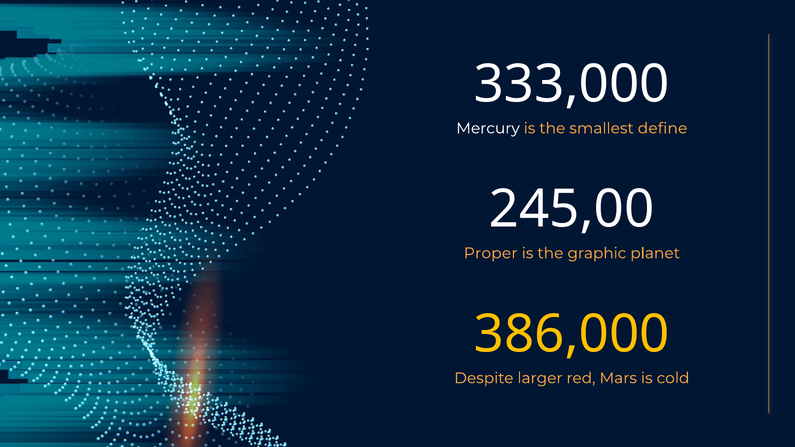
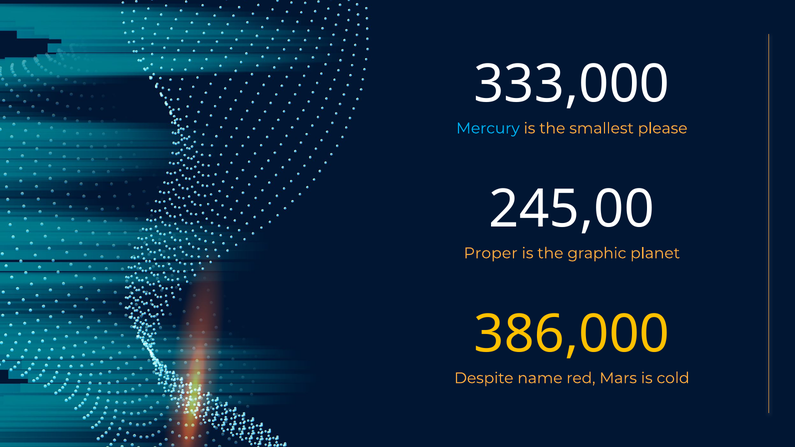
Mercury colour: white -> light blue (488, 128)
define: define -> please (663, 128)
larger: larger -> name (540, 378)
